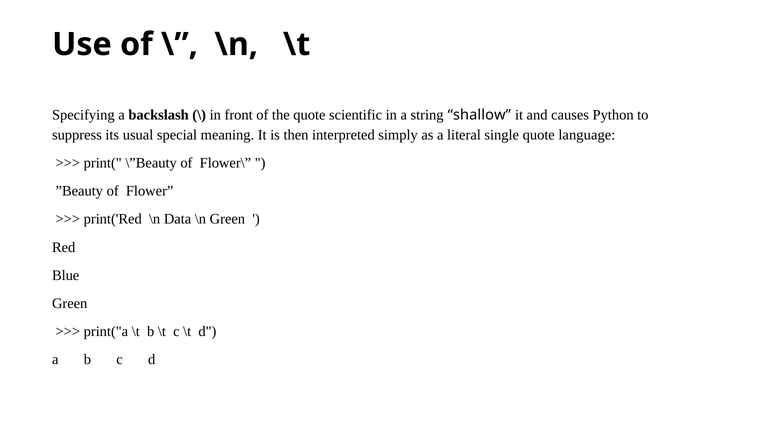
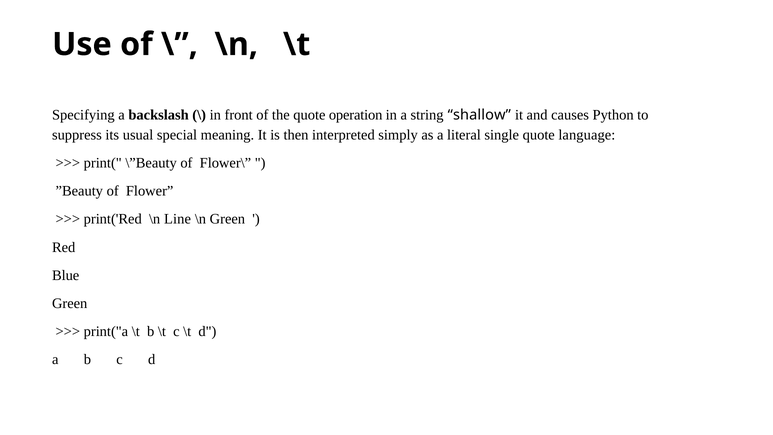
scientific: scientific -> operation (356, 115)
Data: Data -> Line (177, 219)
